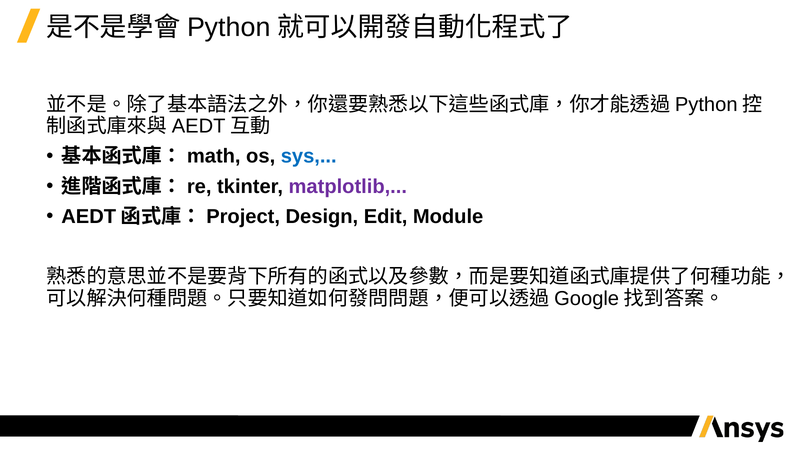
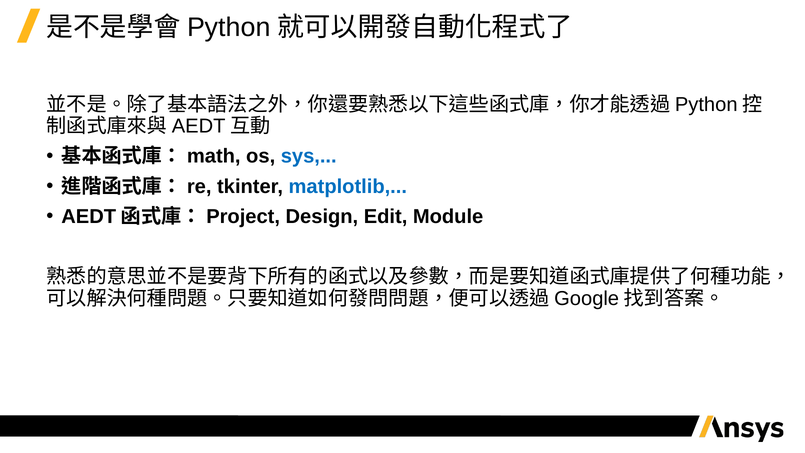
matplotlib colour: purple -> blue (348, 186)
